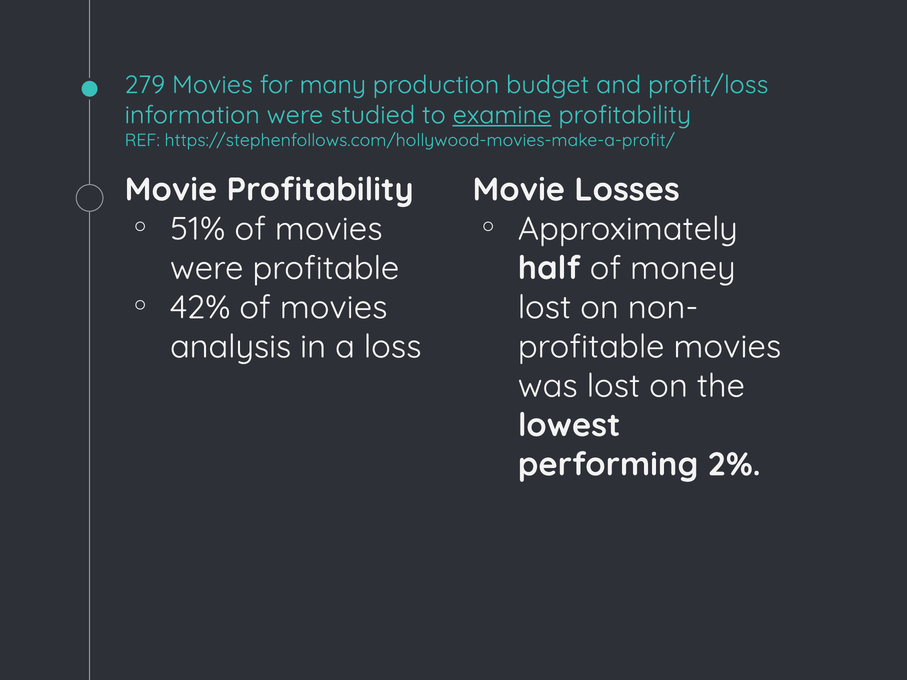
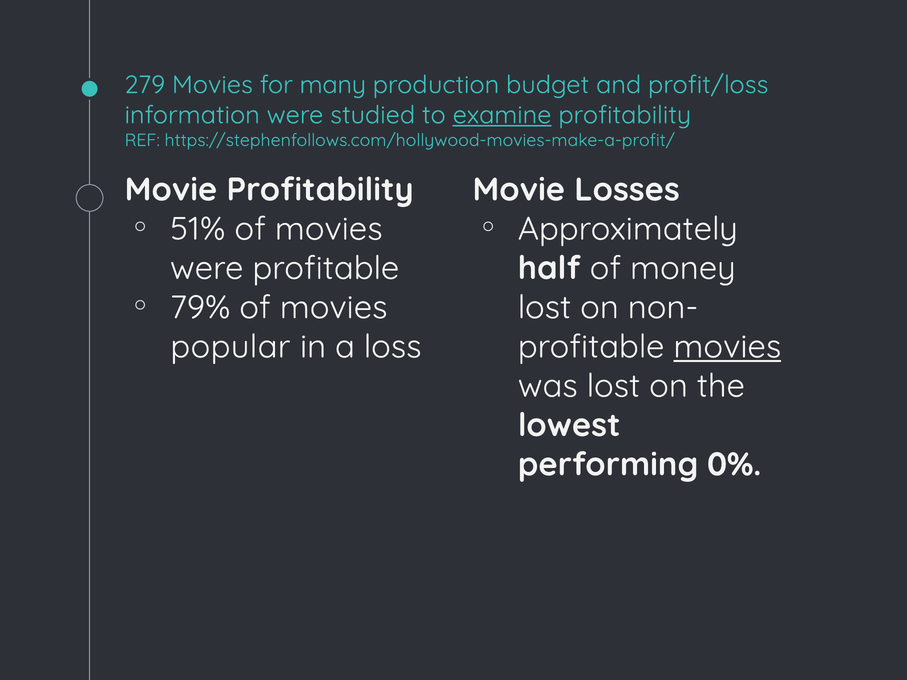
42%: 42% -> 79% (200, 308)
analysis: analysis -> popular (230, 347)
movies underline: none -> present (727, 347)
2%: 2% -> 0% (734, 465)
